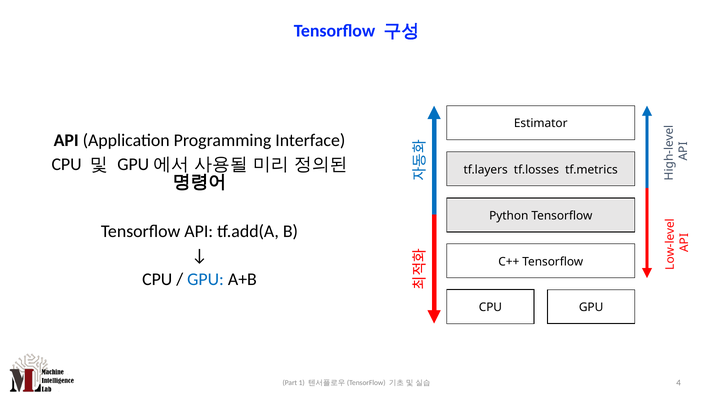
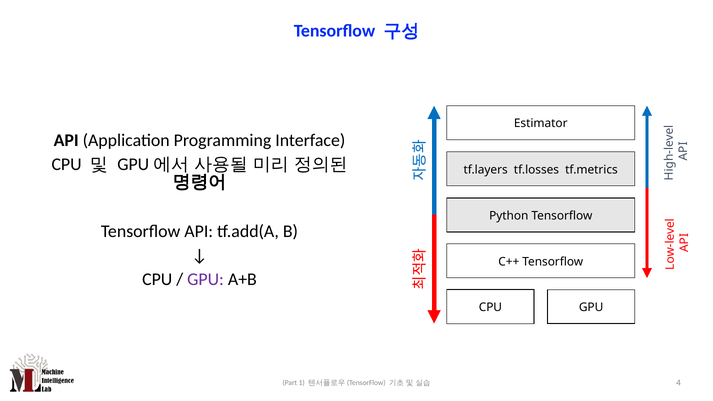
GPU colour: blue -> purple (206, 280)
